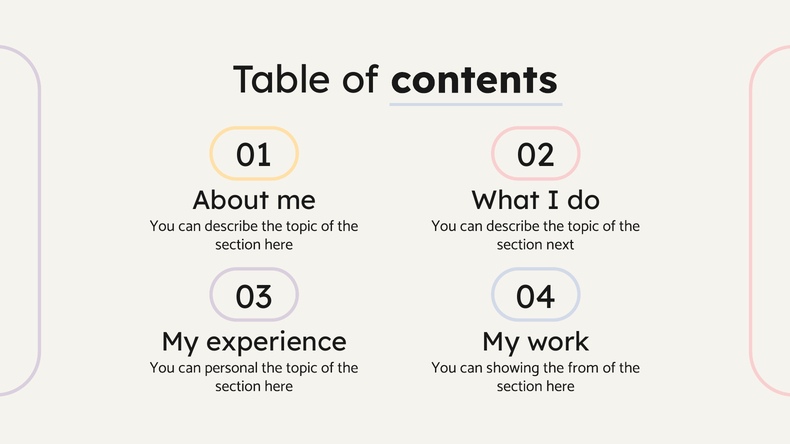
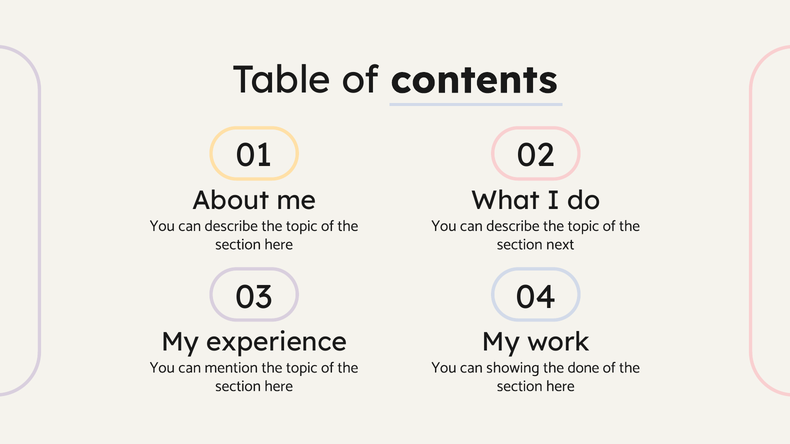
personal: personal -> mention (231, 368)
from: from -> done (583, 368)
